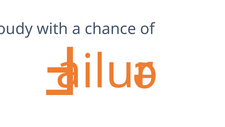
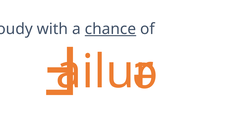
chance underline: none -> present (110, 29)
